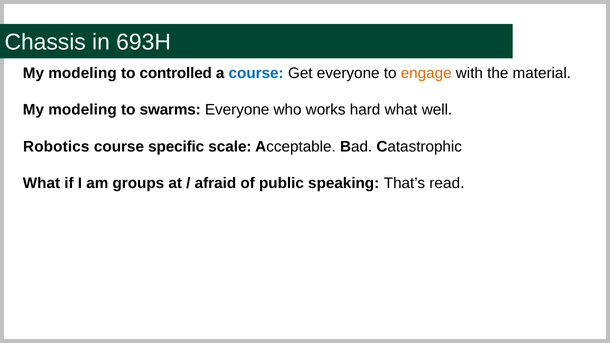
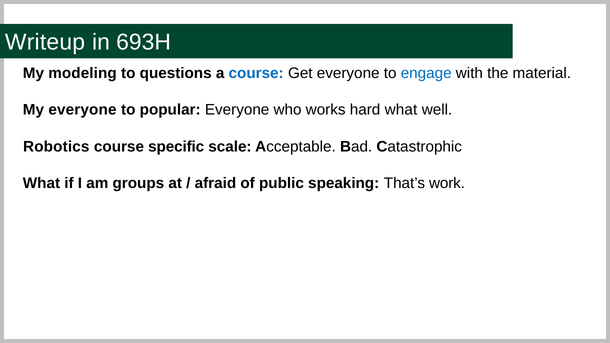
Chassis: Chassis -> Writeup (45, 42)
controlled: controlled -> questions (176, 73)
engage colour: orange -> blue (426, 73)
modeling: modeling -> everyone (82, 110)
swarms: swarms -> popular (170, 110)
read: read -> work (447, 183)
